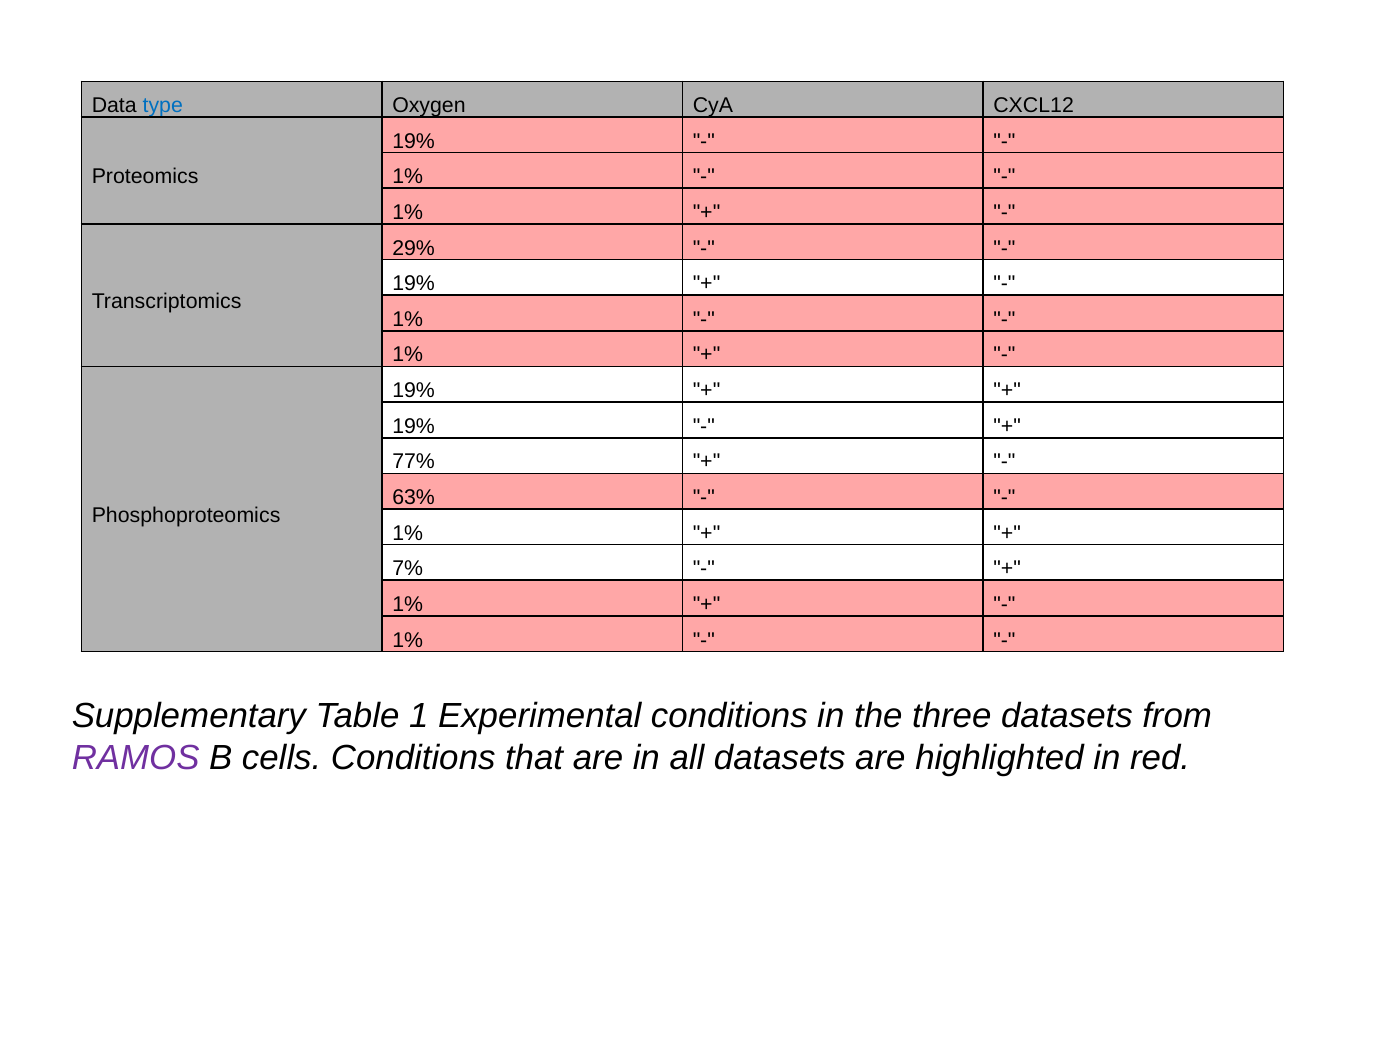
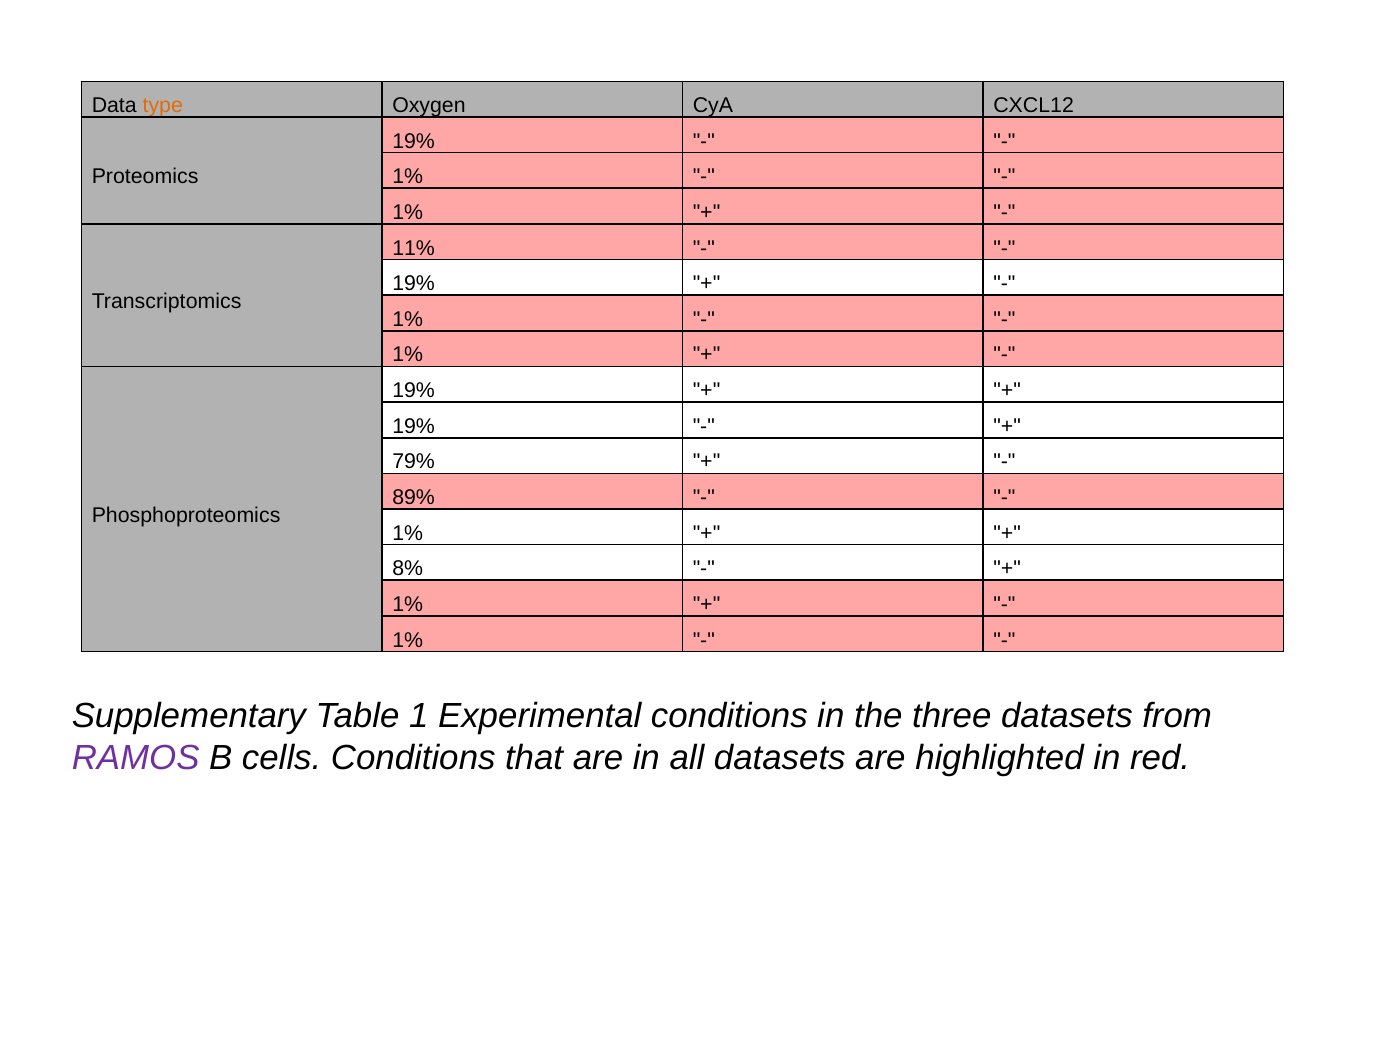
type colour: blue -> orange (163, 105)
29%: 29% -> 11% (414, 248)
77%: 77% -> 79% (414, 462)
63%: 63% -> 89% (414, 497)
7%: 7% -> 8% (408, 568)
